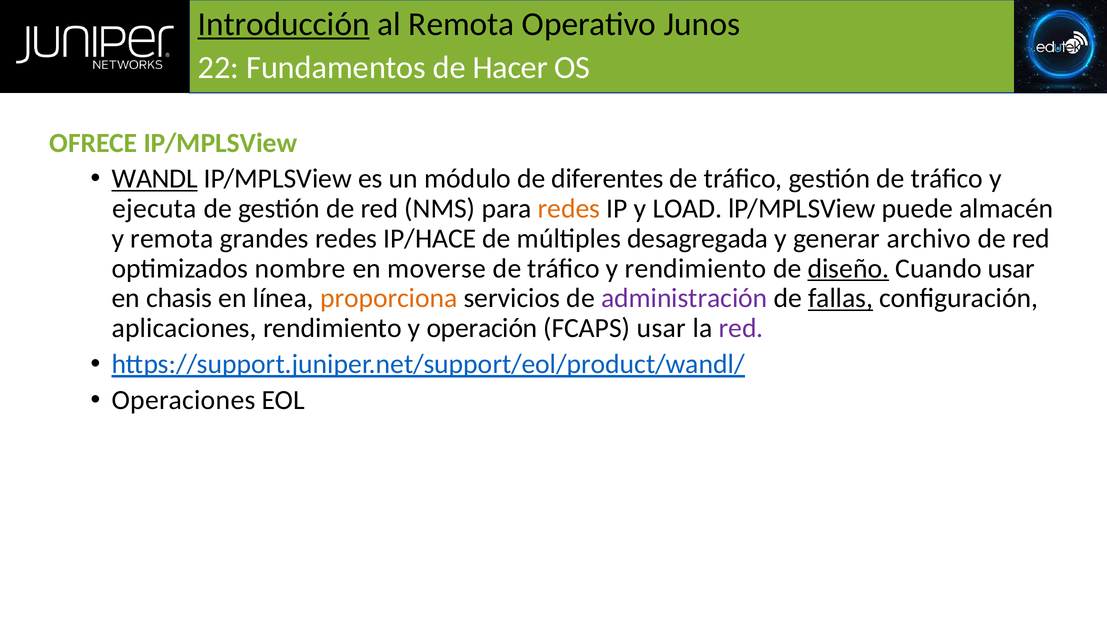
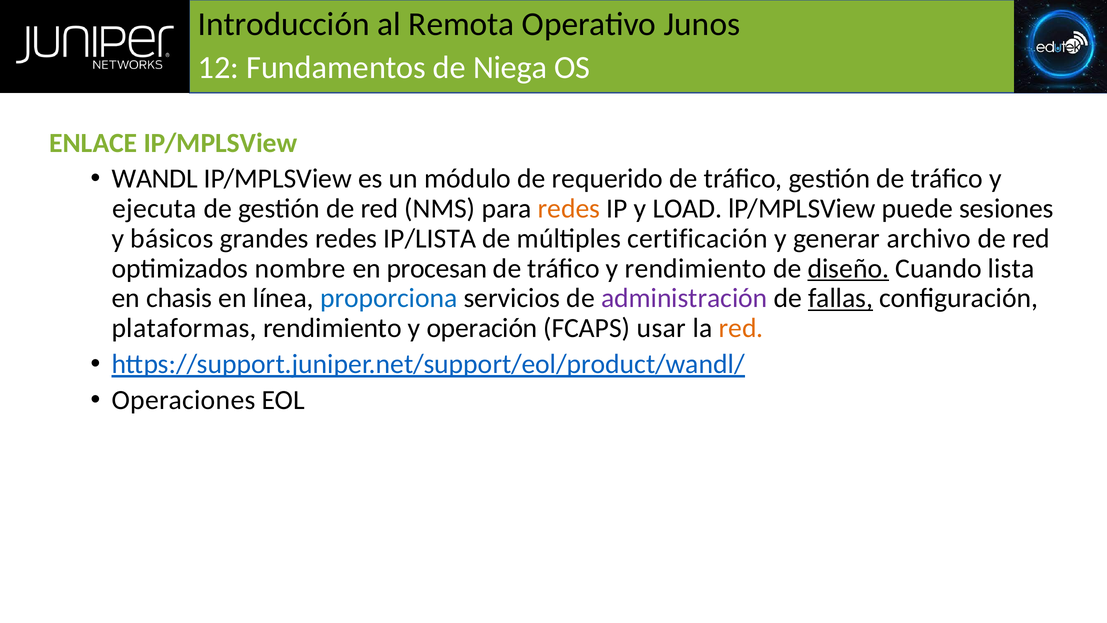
Introducción underline: present -> none (284, 24)
22: 22 -> 12 (218, 68)
Hacer: Hacer -> Niega (510, 68)
OFRECE: OFRECE -> ENLACE (93, 143)
WANDL underline: present -> none (155, 179)
diferentes: diferentes -> requerido (607, 179)
almacén: almacén -> sesiones (1006, 208)
y remota: remota -> básicos (172, 238)
IP/HACE: IP/HACE -> IP/LISTA (430, 238)
desagregada: desagregada -> certificación (697, 238)
moverse: moverse -> procesan (437, 268)
Cuando usar: usar -> lista (1011, 268)
proporciona colour: orange -> blue (389, 298)
aplicaciones: aplicaciones -> plataformas (184, 328)
red colour: purple -> orange (741, 328)
